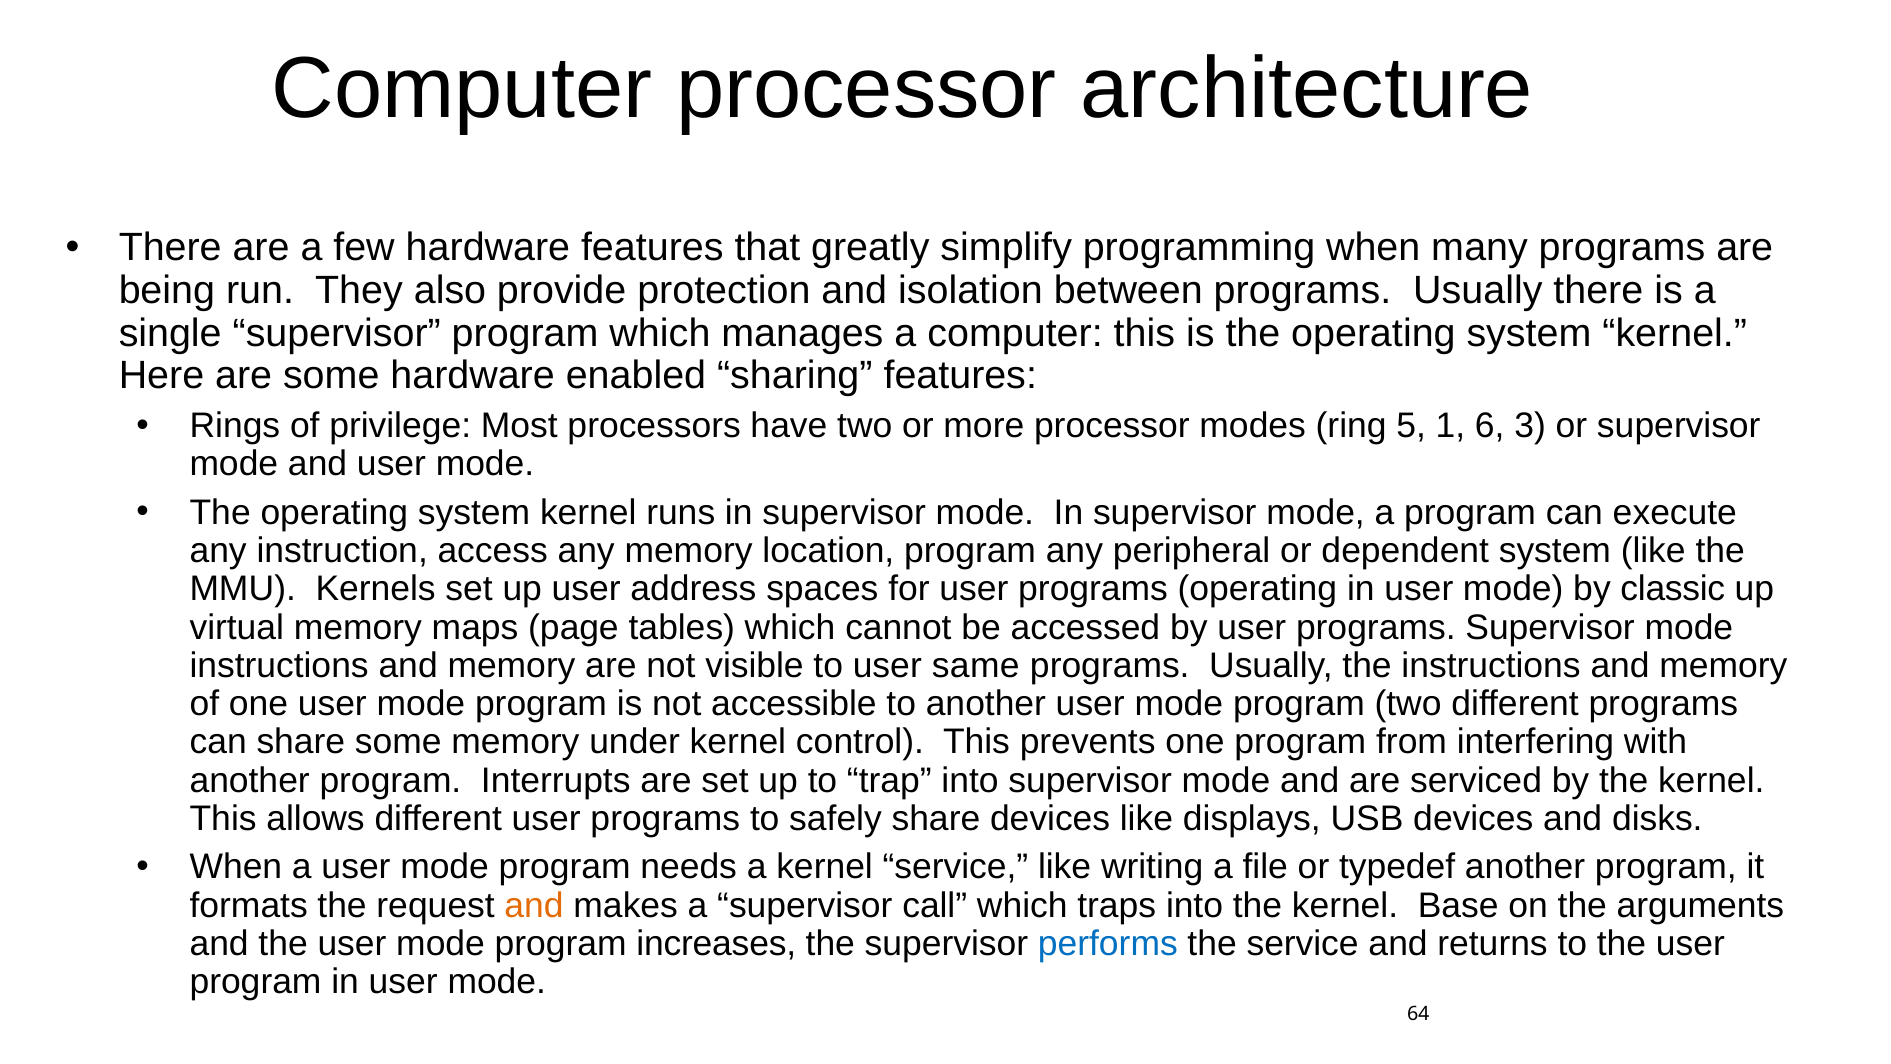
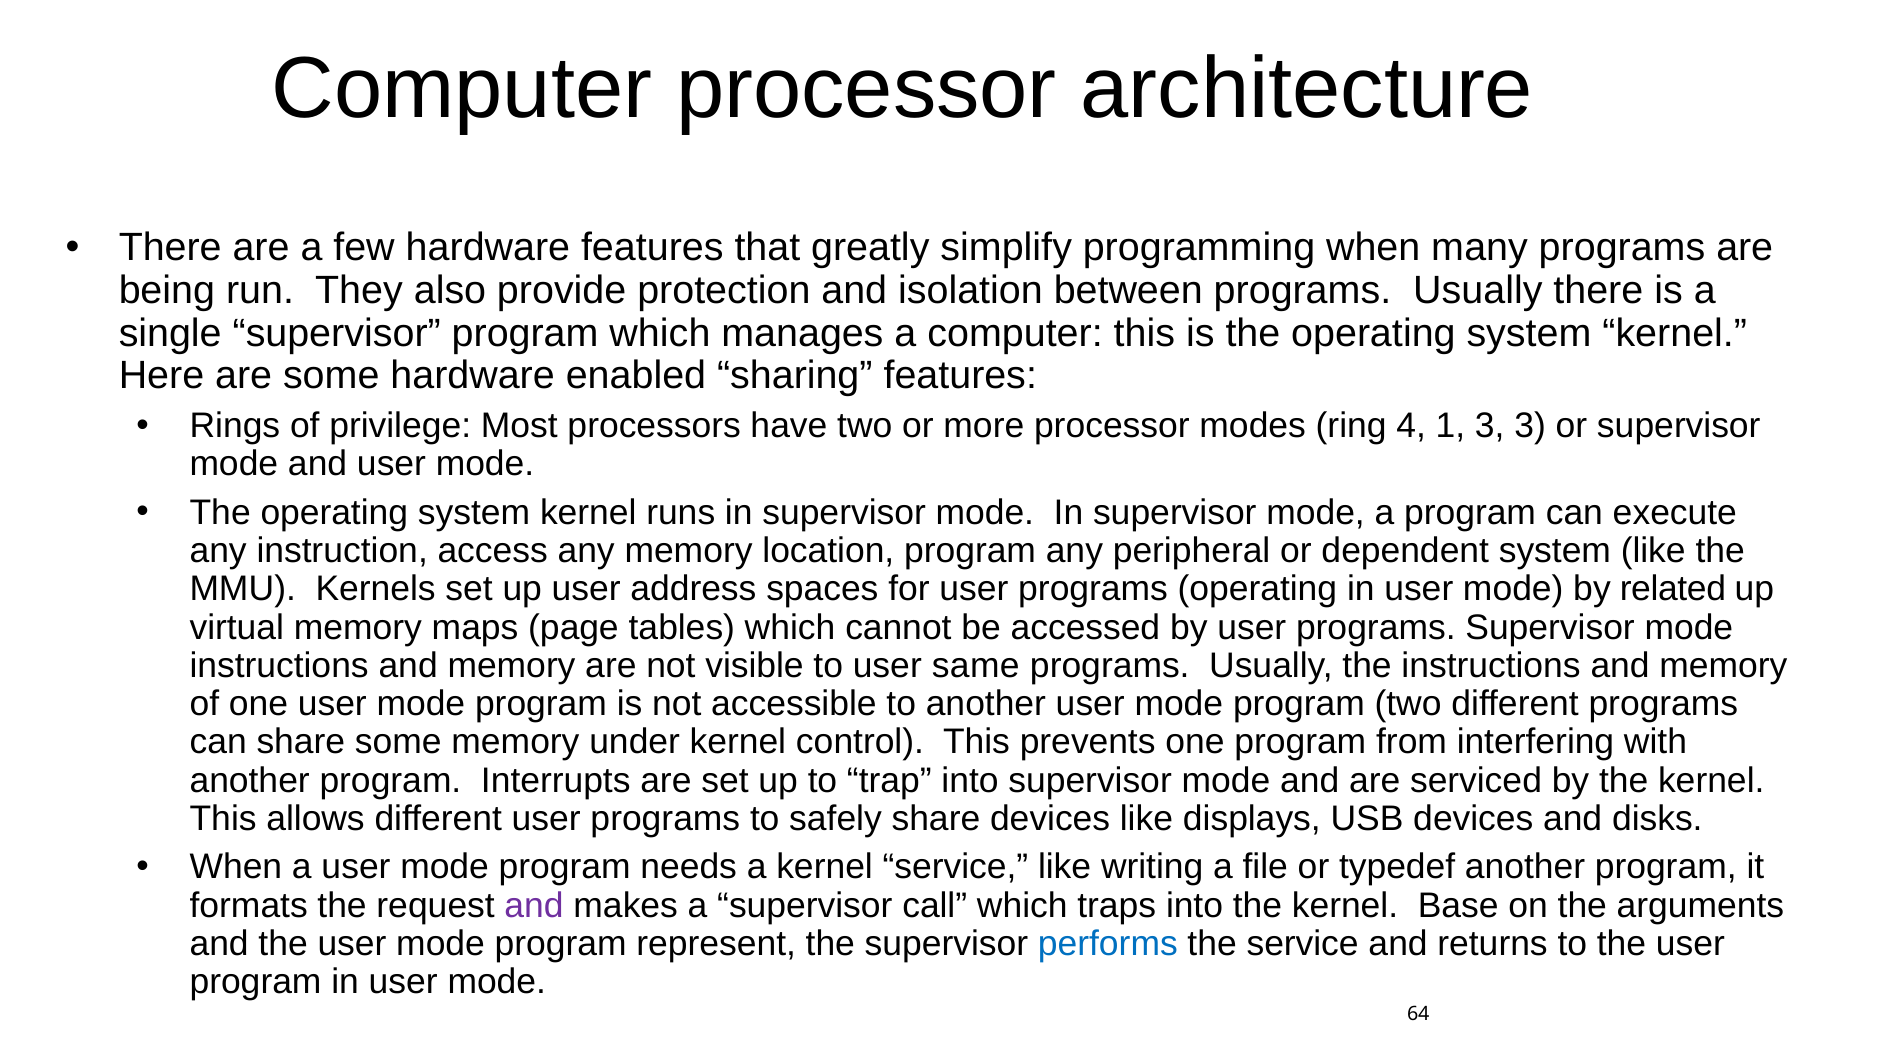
5: 5 -> 4 (1411, 426)
1 6: 6 -> 3 (1490, 426)
classic: classic -> related (1673, 589)
and colour: orange -> purple (534, 905)
increases: increases -> represent (716, 943)
